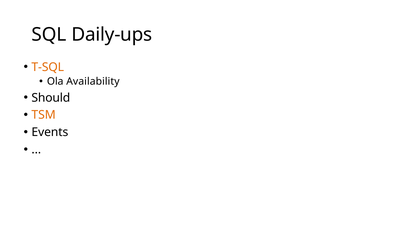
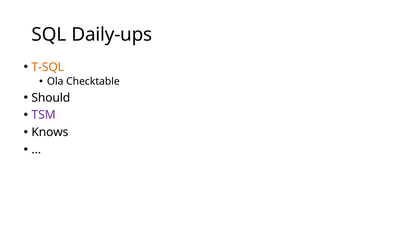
Availability: Availability -> Checktable (93, 81)
TSM colour: orange -> purple (44, 115)
Events: Events -> Knows (50, 132)
